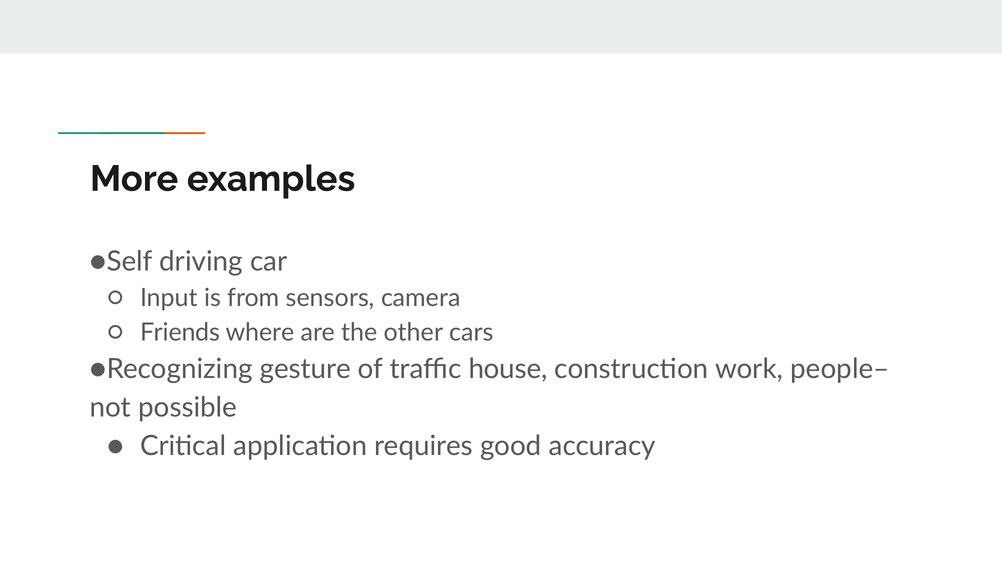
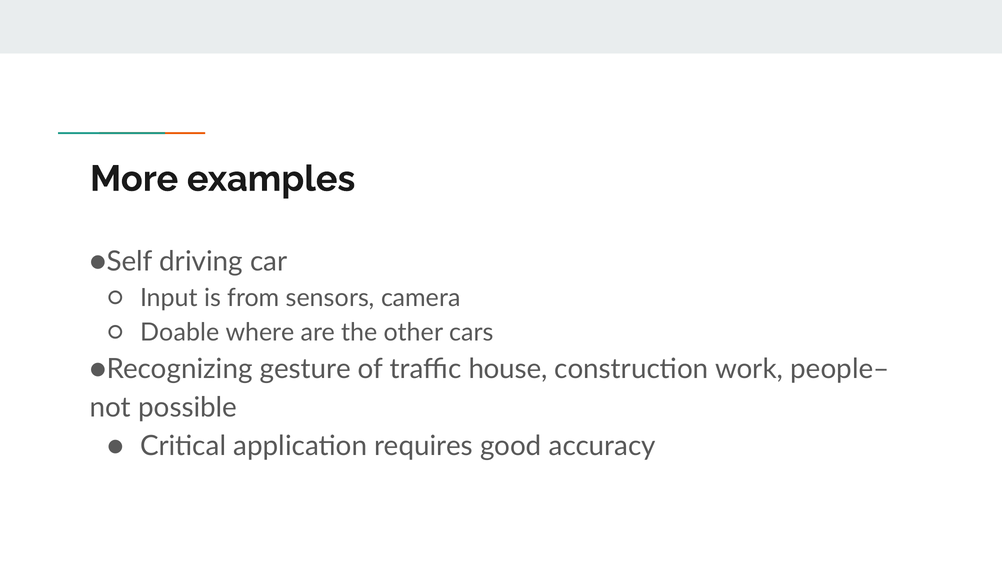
Friends: Friends -> Doable (180, 332)
